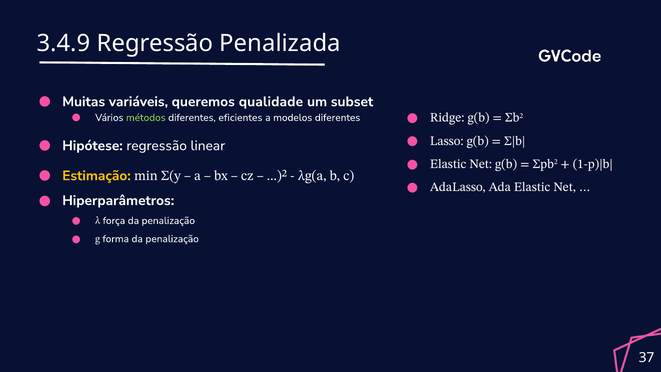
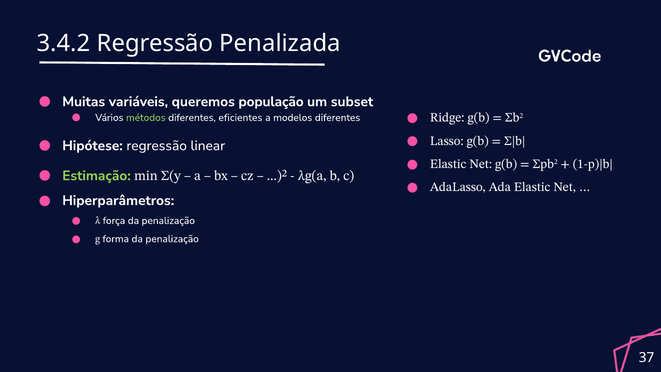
3.4.9: 3.4.9 -> 3.4.2 (64, 44)
qualidade: qualidade -> população (271, 102)
Estimação colour: yellow -> light green (96, 176)
